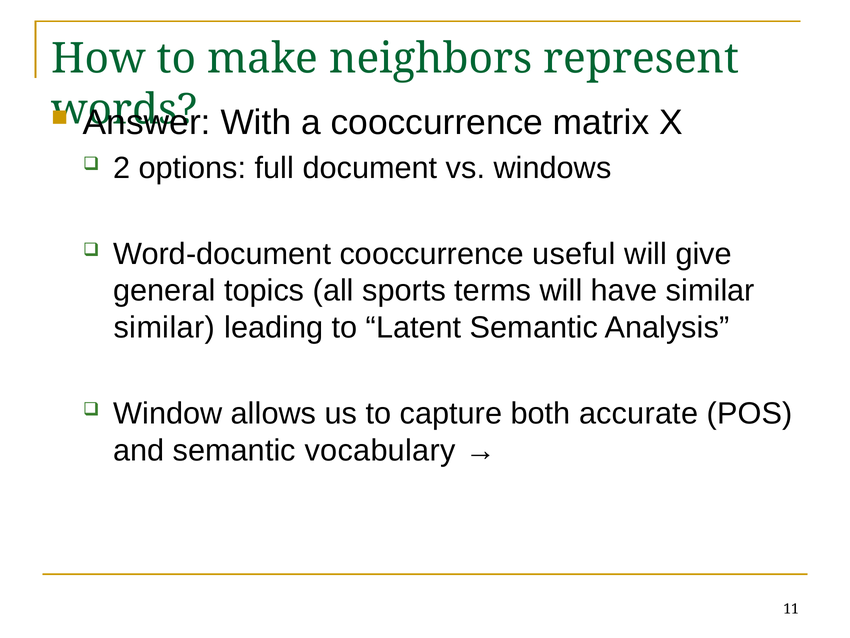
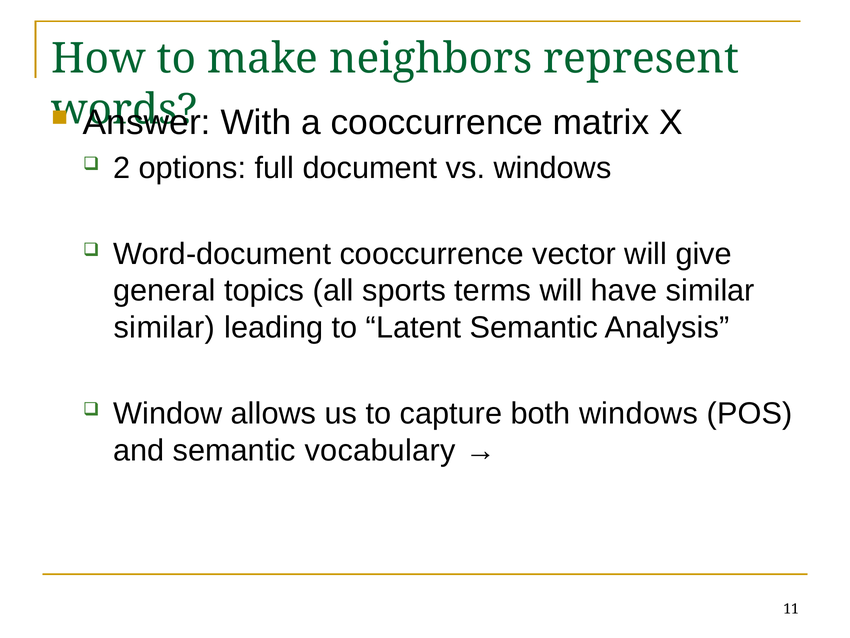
useful: useful -> vector (574, 254)
both accurate: accurate -> windows (639, 413)
